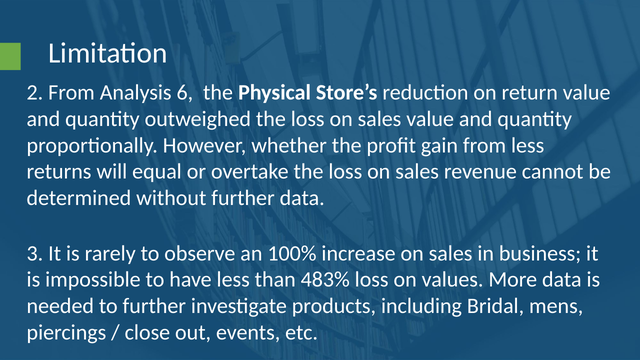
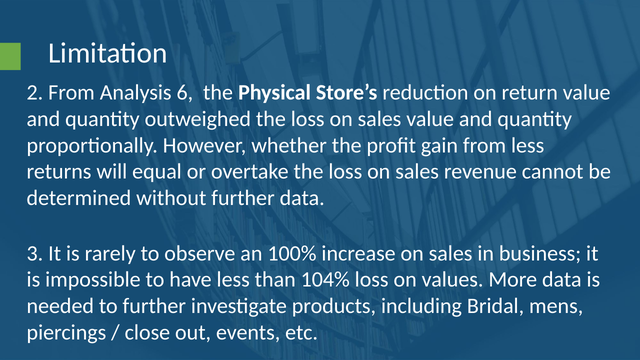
483%: 483% -> 104% (325, 280)
